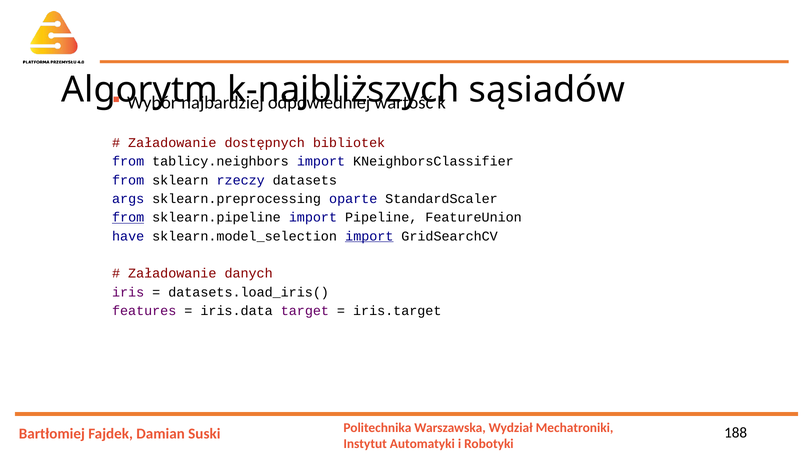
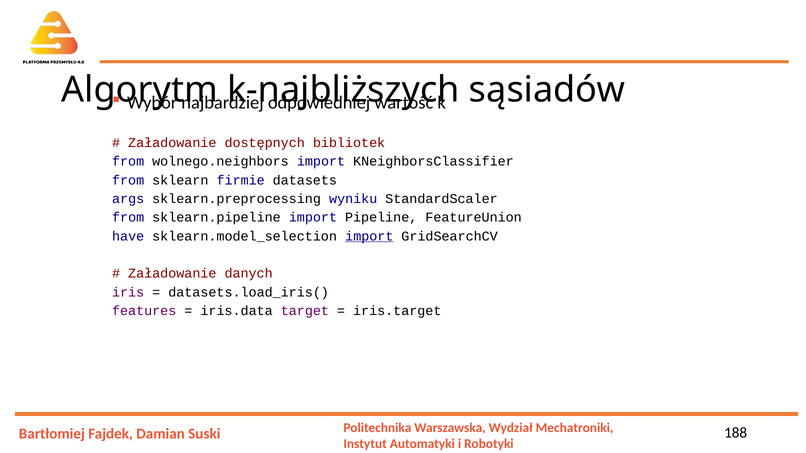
tablicy.neighbors: tablicy.neighbors -> wolnego.neighbors (220, 162)
rzeczy: rzeczy -> firmie (241, 180)
oparte: oparte -> wyniku (353, 199)
from underline: present -> none (128, 218)
